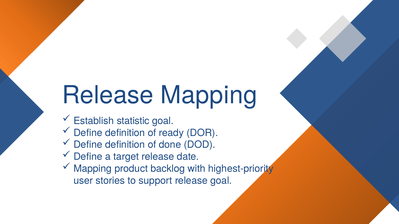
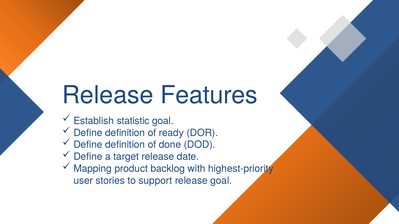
Release Mapping: Mapping -> Features (209, 95)
